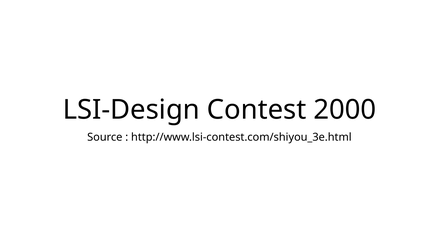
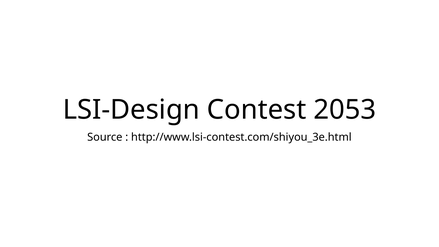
2000: 2000 -> 2053 (345, 110)
